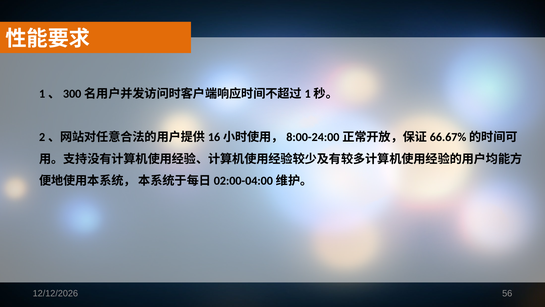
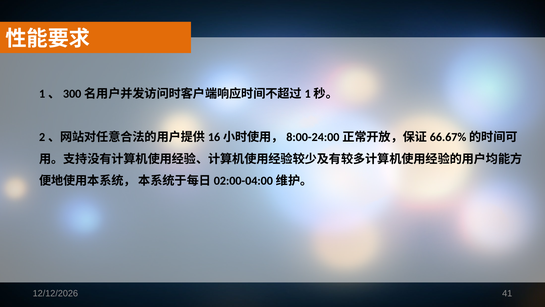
56: 56 -> 41 (507, 293)
